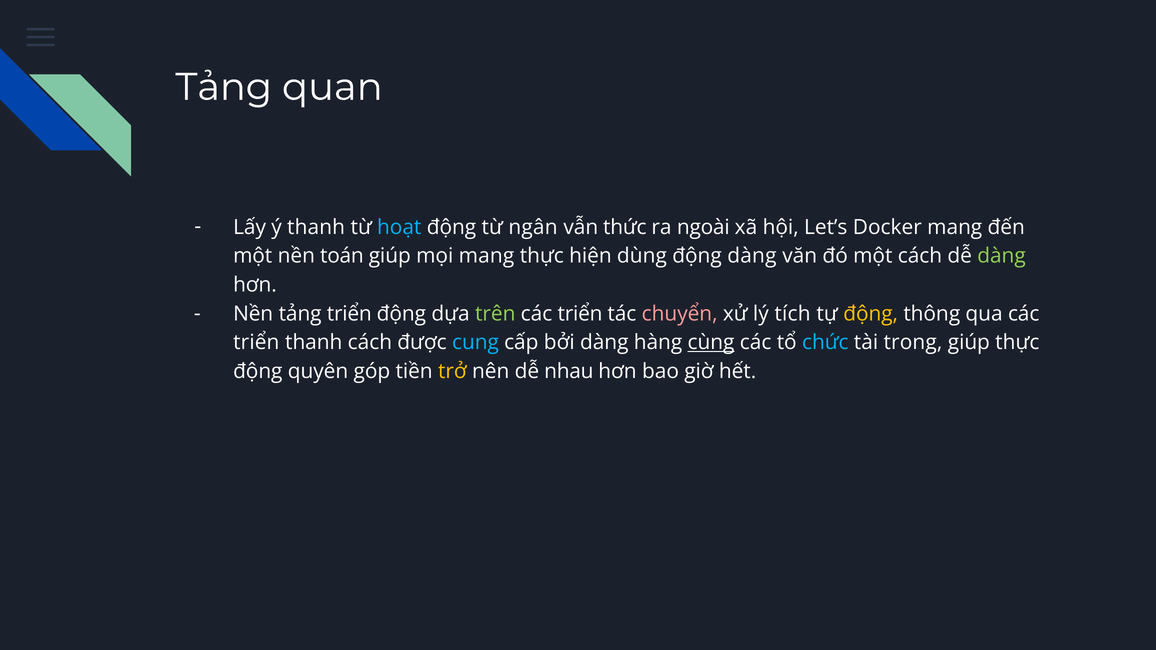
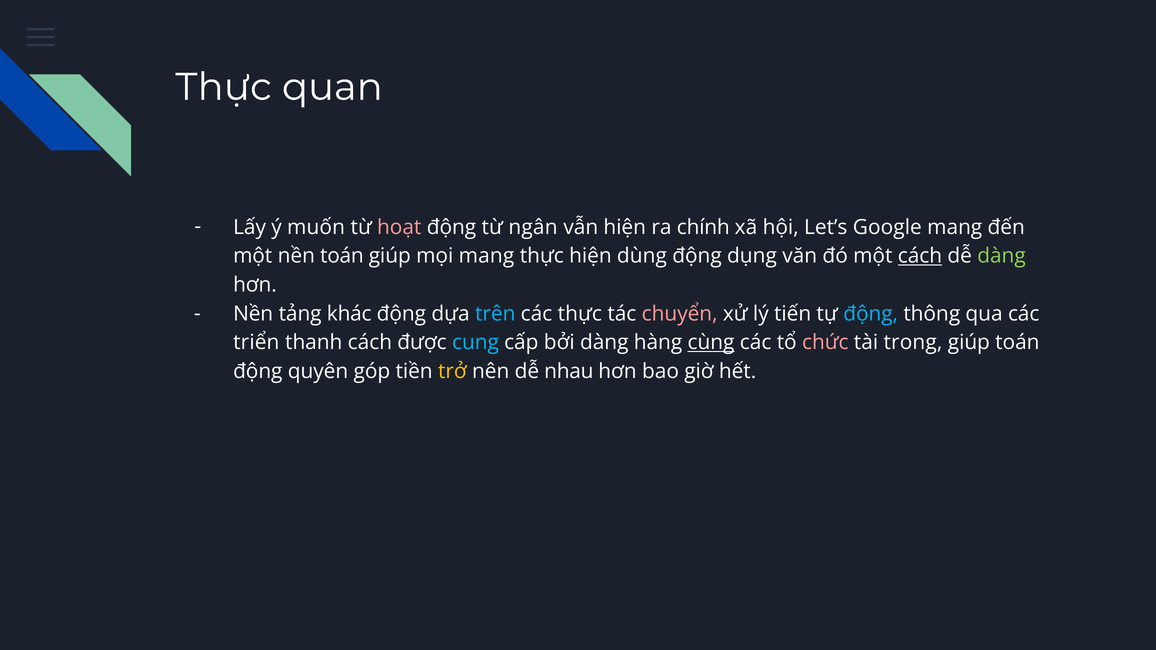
Tảng: Tảng -> Thực (224, 87)
ý thanh: thanh -> muốn (316, 227)
hoạt colour: light blue -> pink (399, 227)
vẫn thức: thức -> hiện (625, 227)
ngoài: ngoài -> chính (703, 227)
Docker: Docker -> Google (887, 227)
động dàng: dàng -> dụng (752, 256)
cách underline: none -> present (920, 256)
tảng triển: triển -> khác (349, 314)
trên colour: light green -> light blue (495, 314)
triển: triển -> thực (580, 314)
tích: tích -> tiến (793, 314)
động colour: yellow -> light blue (871, 314)
chức colour: light blue -> pink (825, 343)
giúp thực: thực -> toán (1017, 343)
